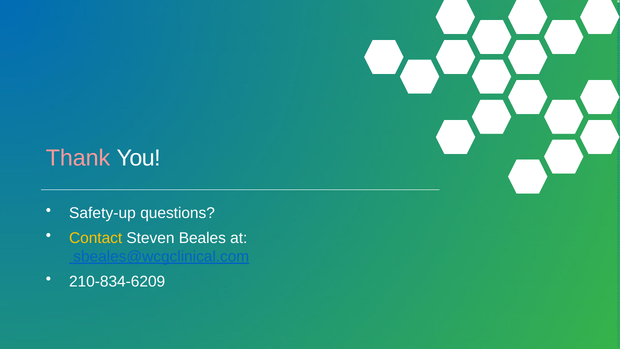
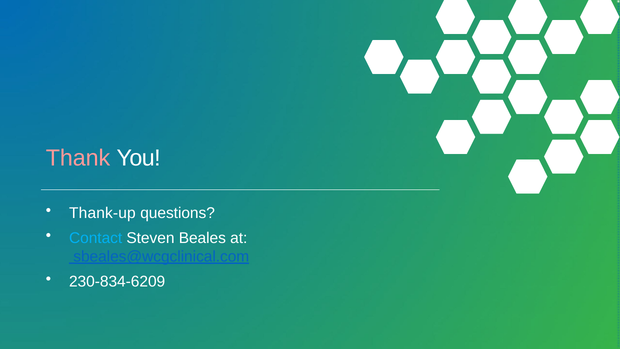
Safety-up: Safety-up -> Thank-up (102, 213)
Contact colour: yellow -> light blue (96, 238)
210-834-6209: 210-834-6209 -> 230-834-6209 (117, 281)
